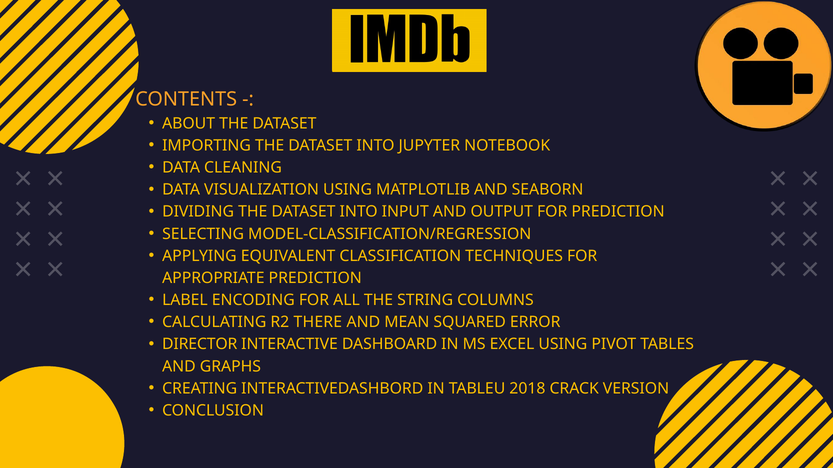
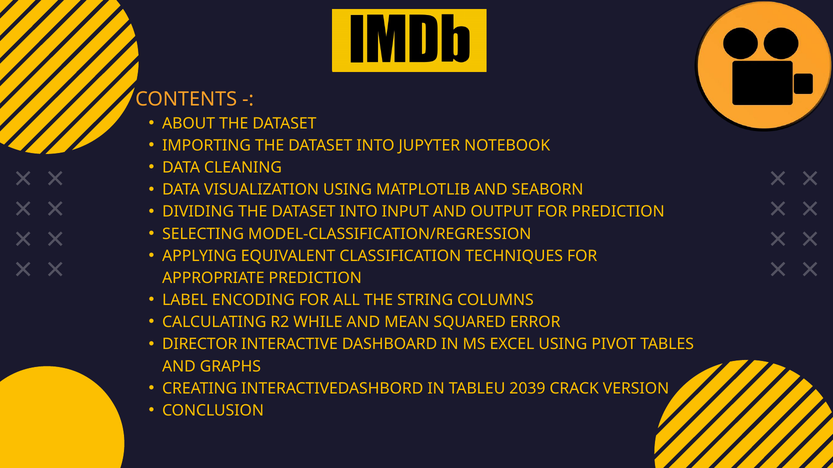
THERE: THERE -> WHILE (318, 323)
2018: 2018 -> 2039 (527, 389)
